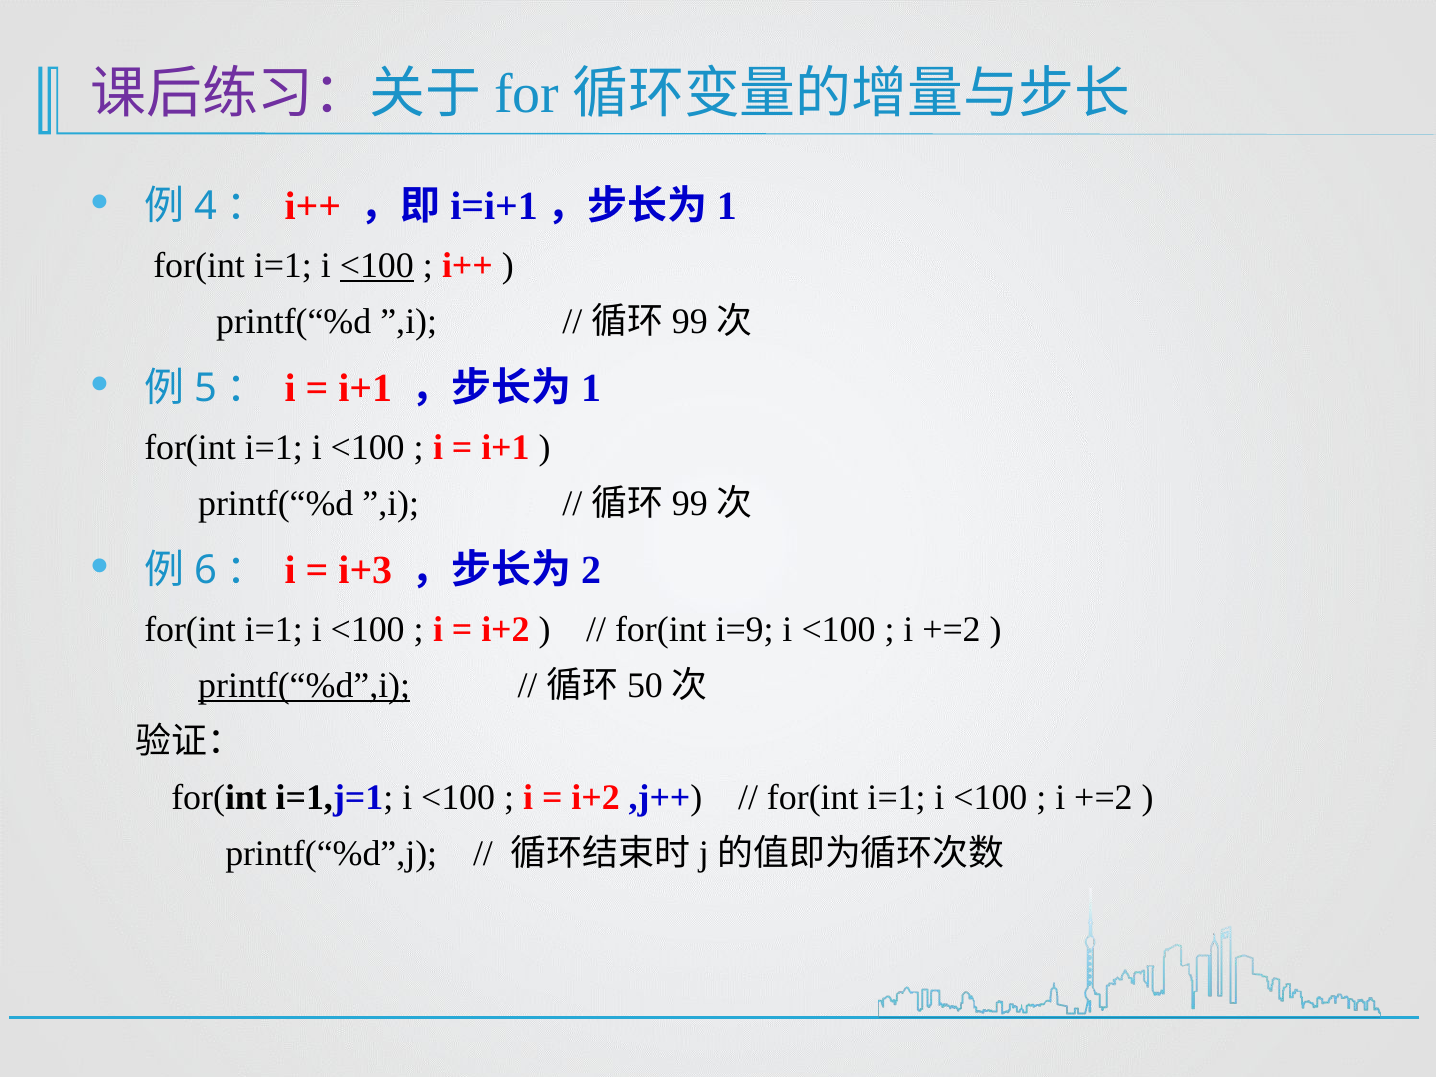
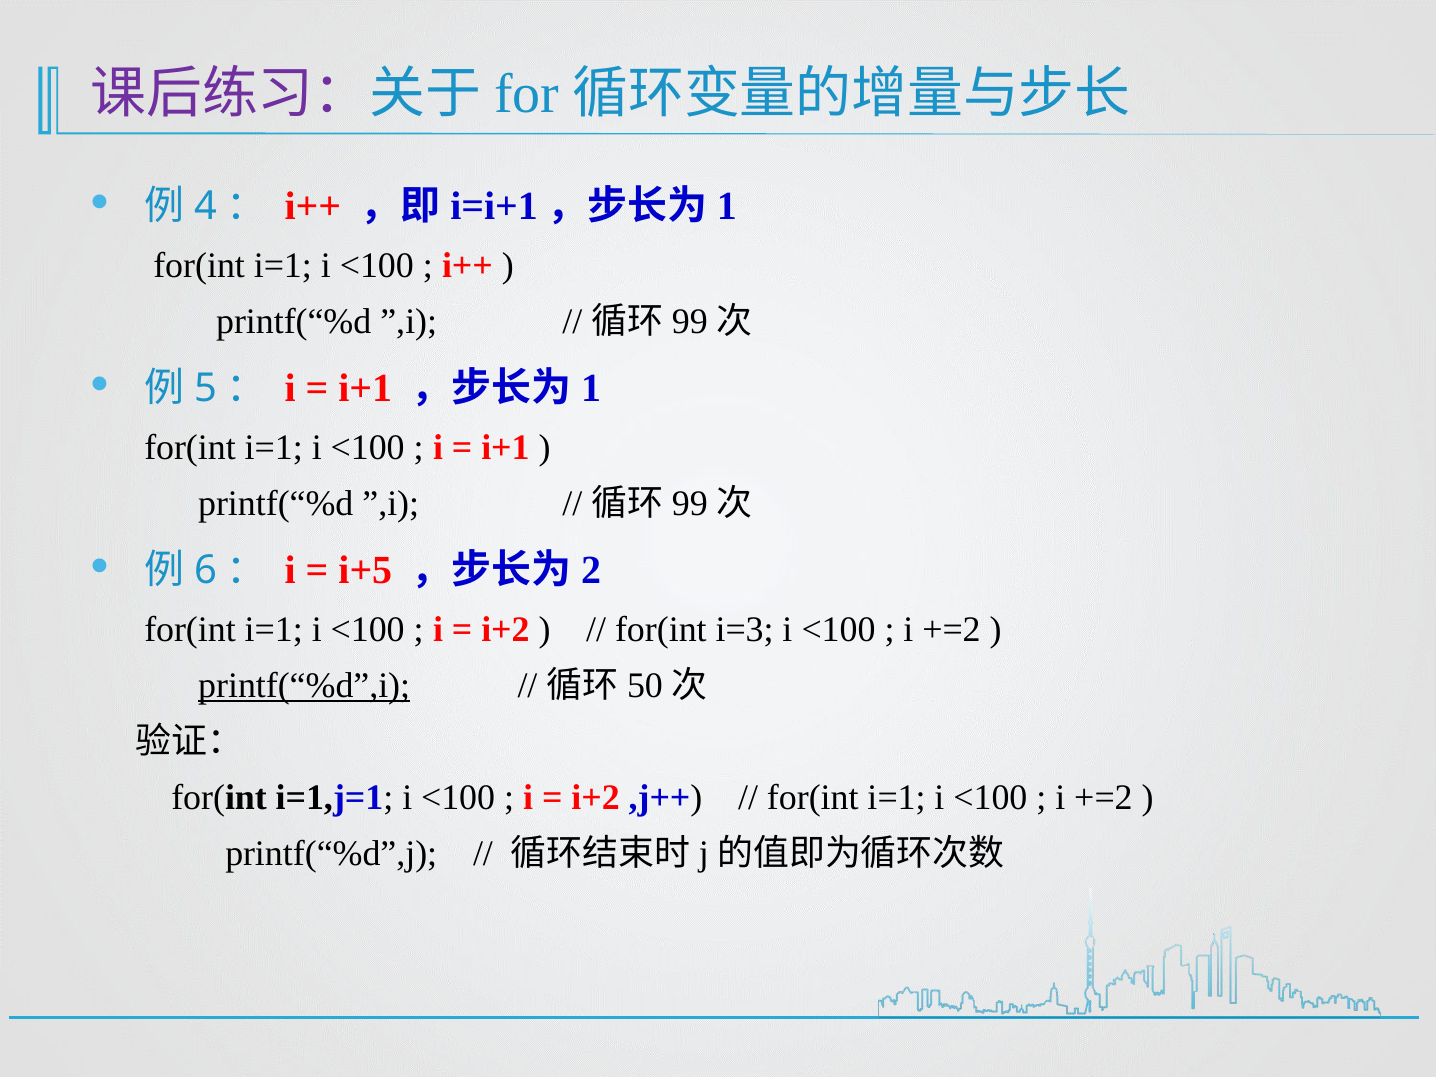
<100 underline: present -> none (377, 265)
i+3: i+3 -> i+5 (365, 571)
i=9: i=9 -> i=3 (745, 629)
